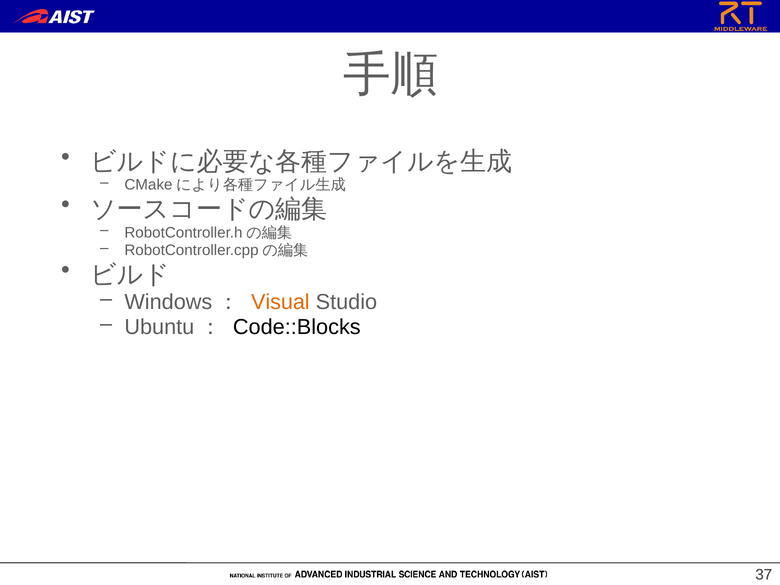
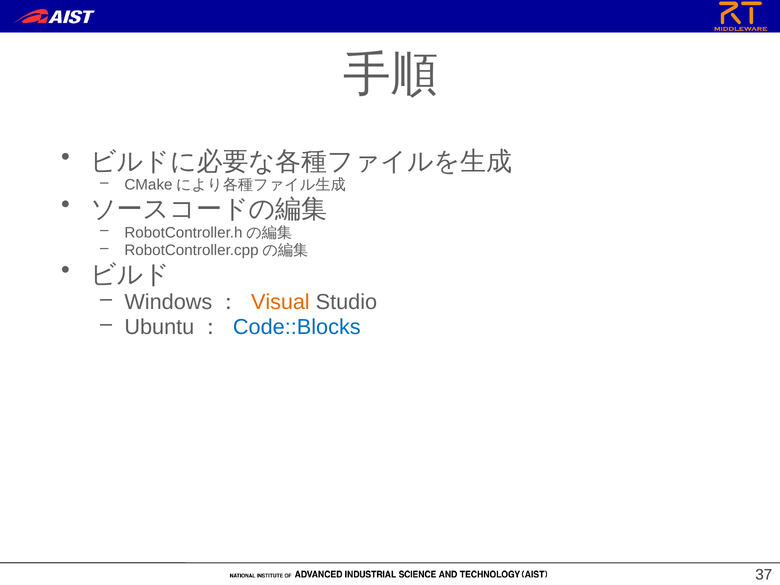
Code::Blocks colour: black -> blue (297, 327)
